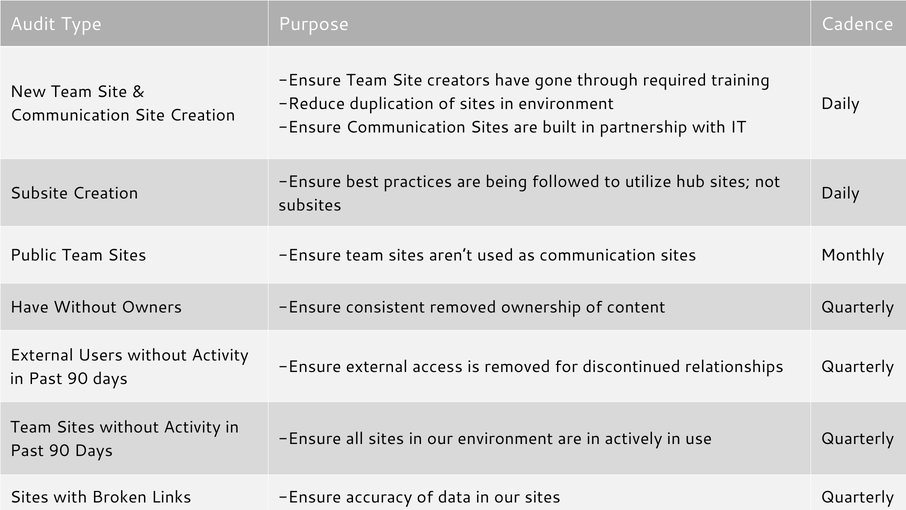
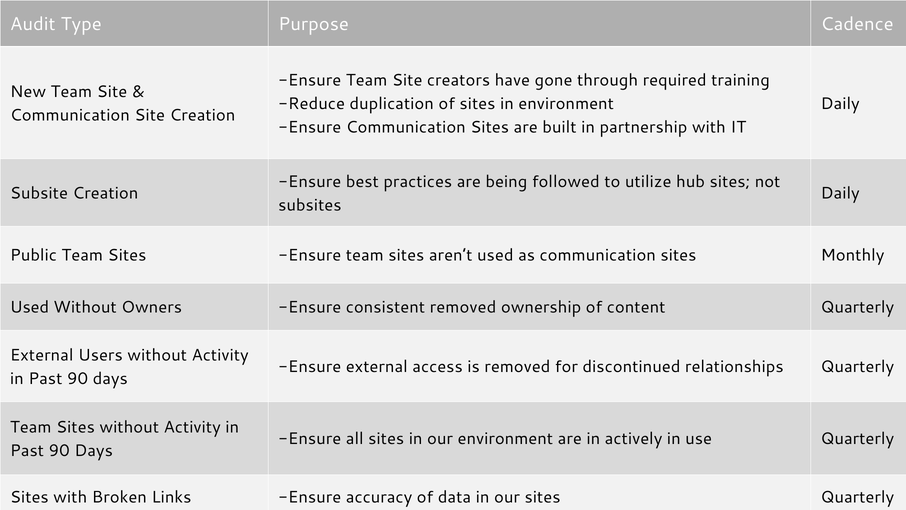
Have: Have -> Used (29, 307)
